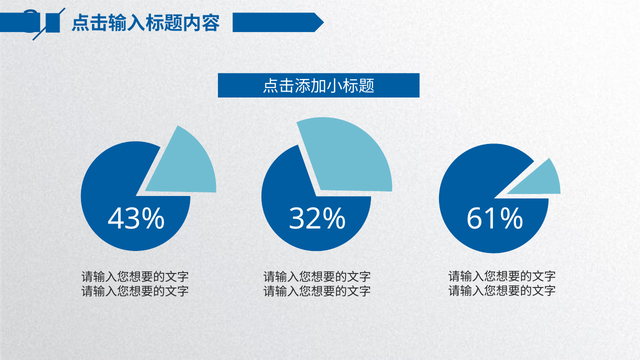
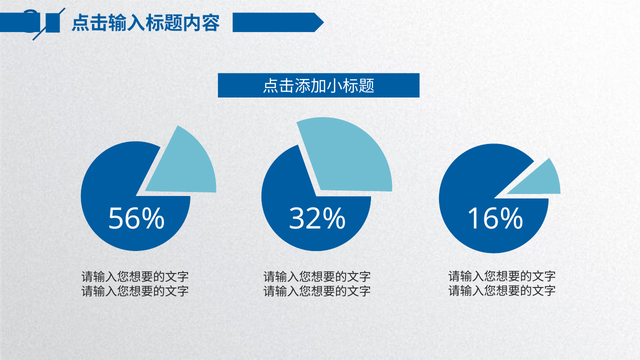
43%: 43% -> 56% (137, 219)
61%: 61% -> 16% (495, 219)
